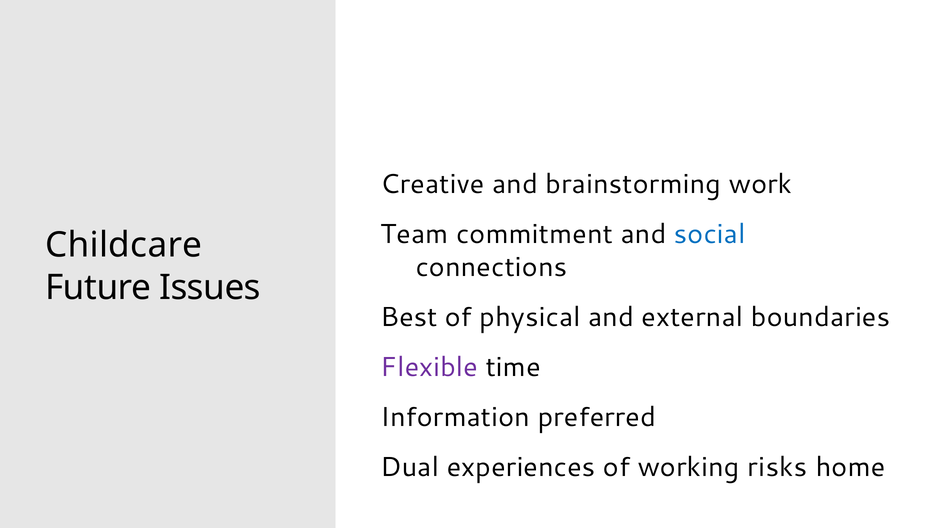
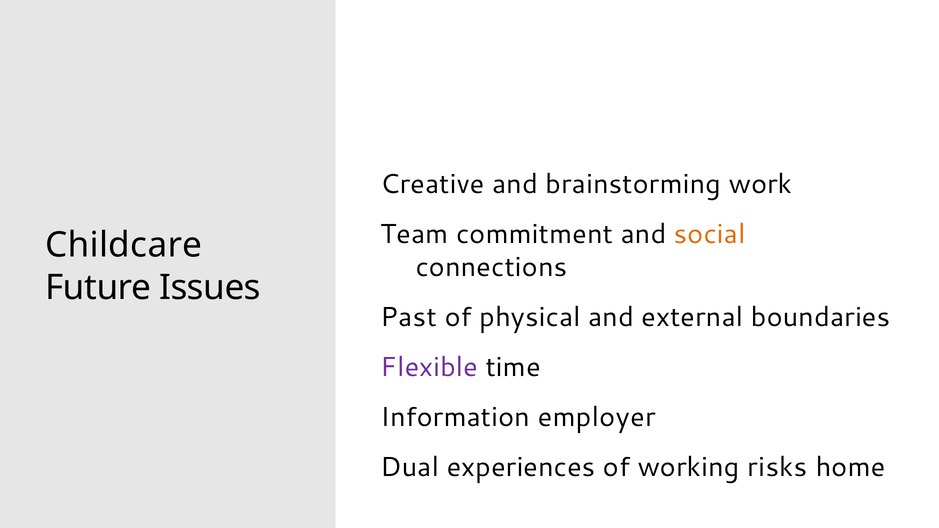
social colour: blue -> orange (710, 234)
Best: Best -> Past (409, 317)
preferred: preferred -> employer (597, 417)
